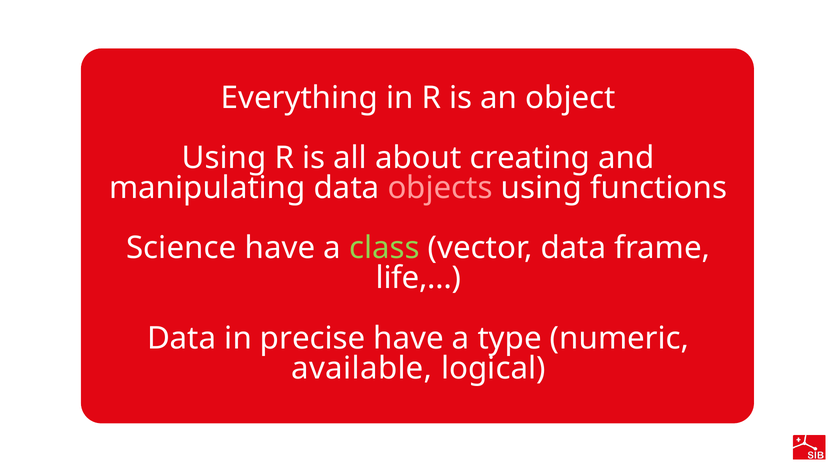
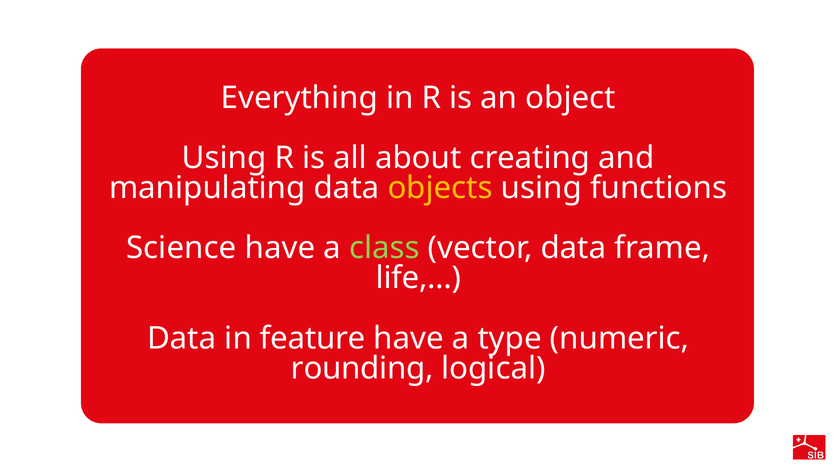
objects colour: pink -> yellow (440, 188)
precise: precise -> feature (313, 339)
available: available -> rounding (362, 369)
